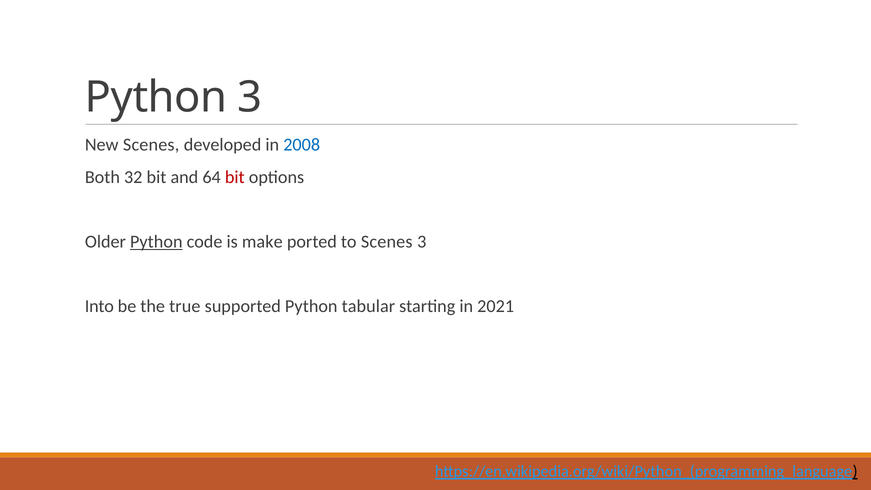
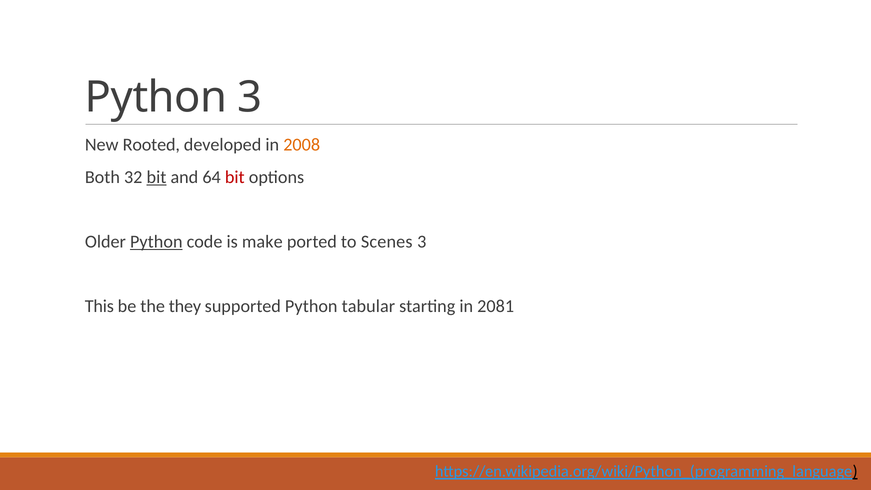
New Scenes: Scenes -> Rooted (151, 145)
2008 colour: blue -> orange (302, 145)
bit underline: none -> present (156, 177)
Into: Into -> This (99, 306)
true: true -> they (185, 306)
2021: 2021 -> 2081 (496, 306)
